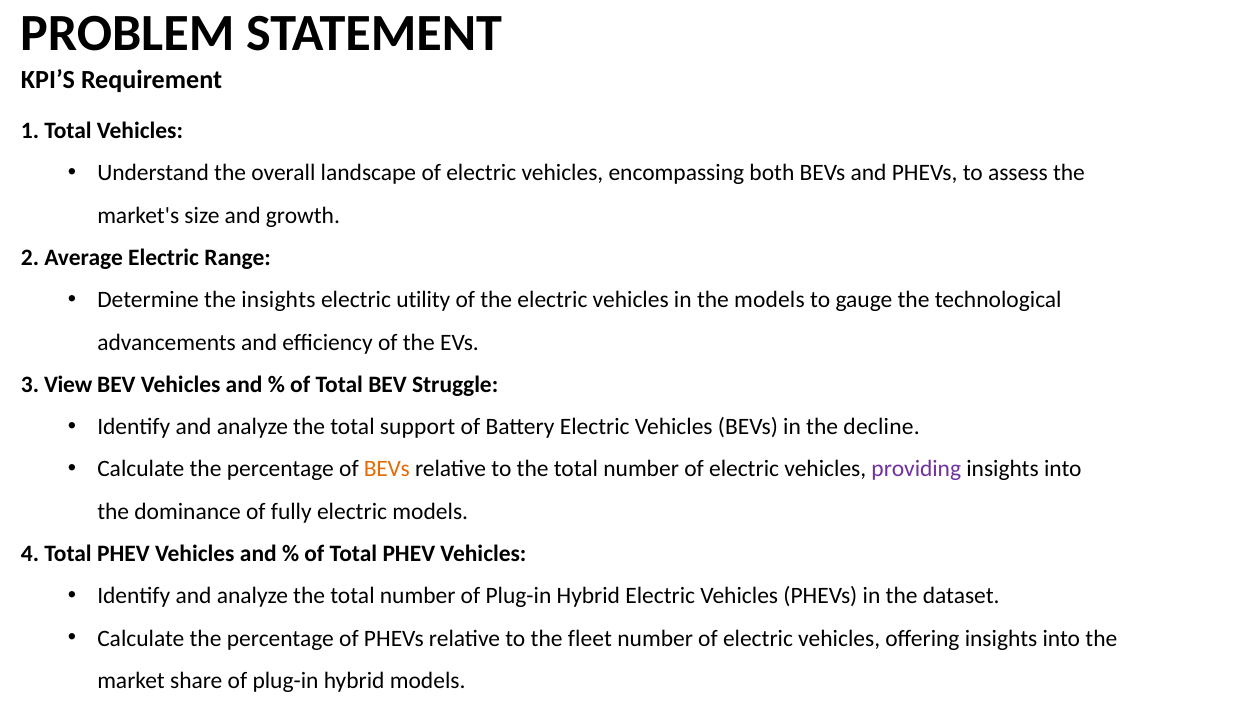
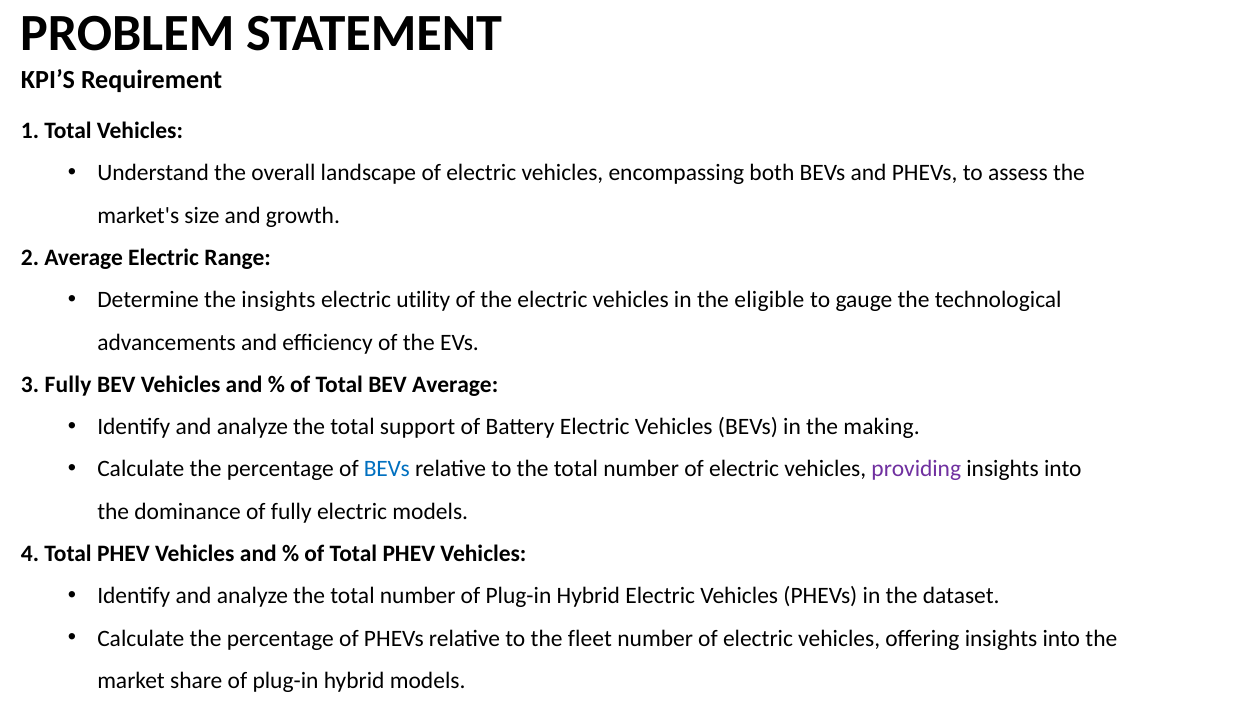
the models: models -> eligible (769, 300)
3 View: View -> Fully (68, 385)
BEV Struggle: Struggle -> Average (455, 385)
decline: decline -> making (882, 427)
BEVs colour: orange -> blue (387, 469)
